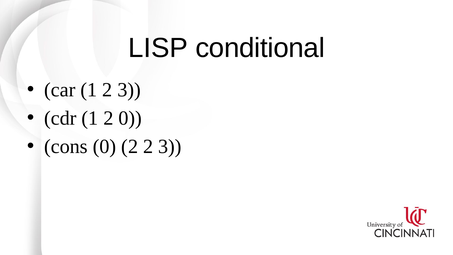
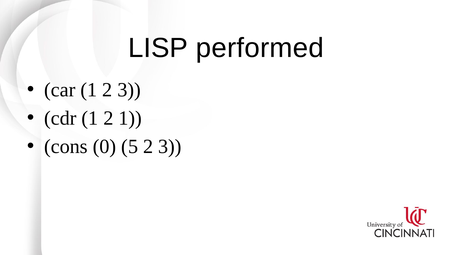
conditional: conditional -> performed (260, 48)
2 0: 0 -> 1 (130, 118)
0 2: 2 -> 5 (130, 146)
